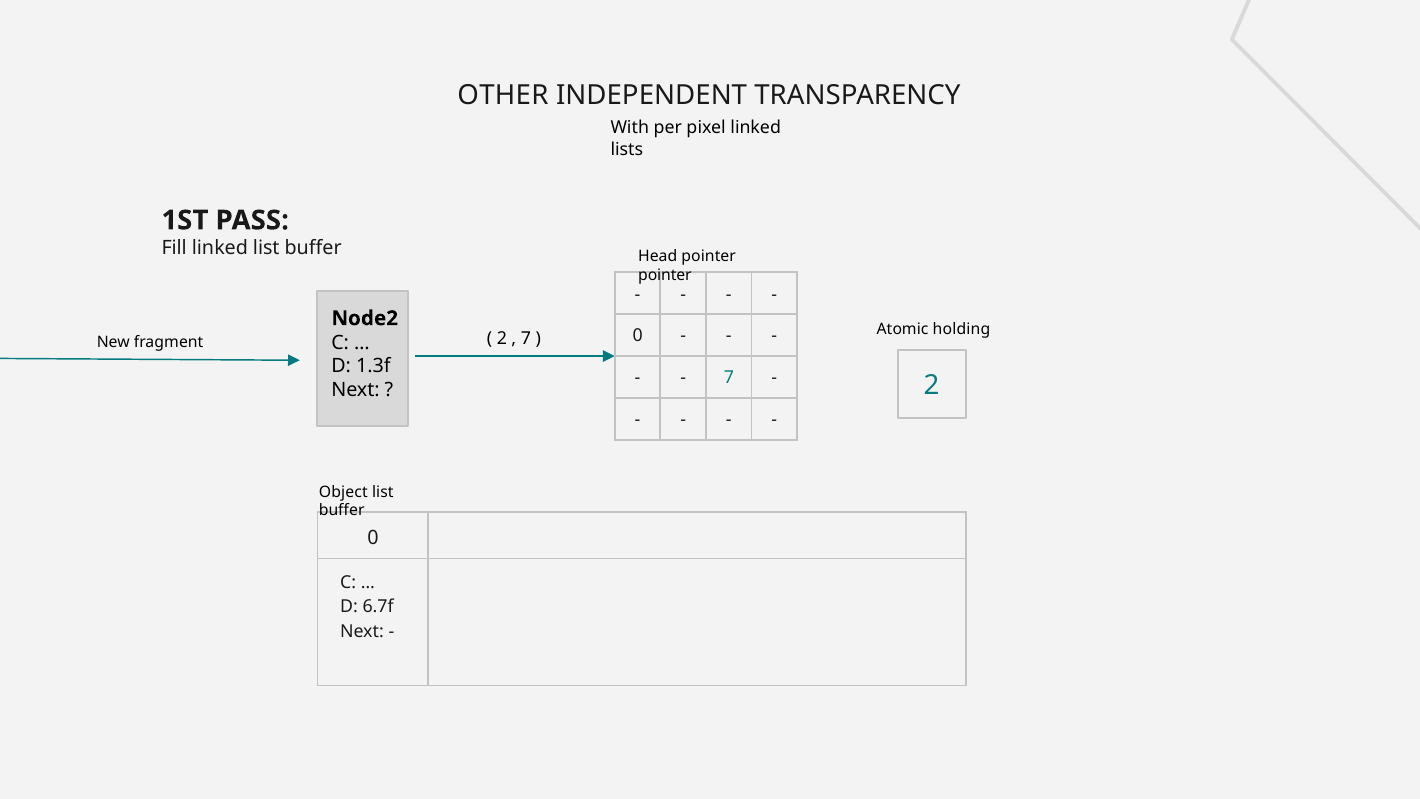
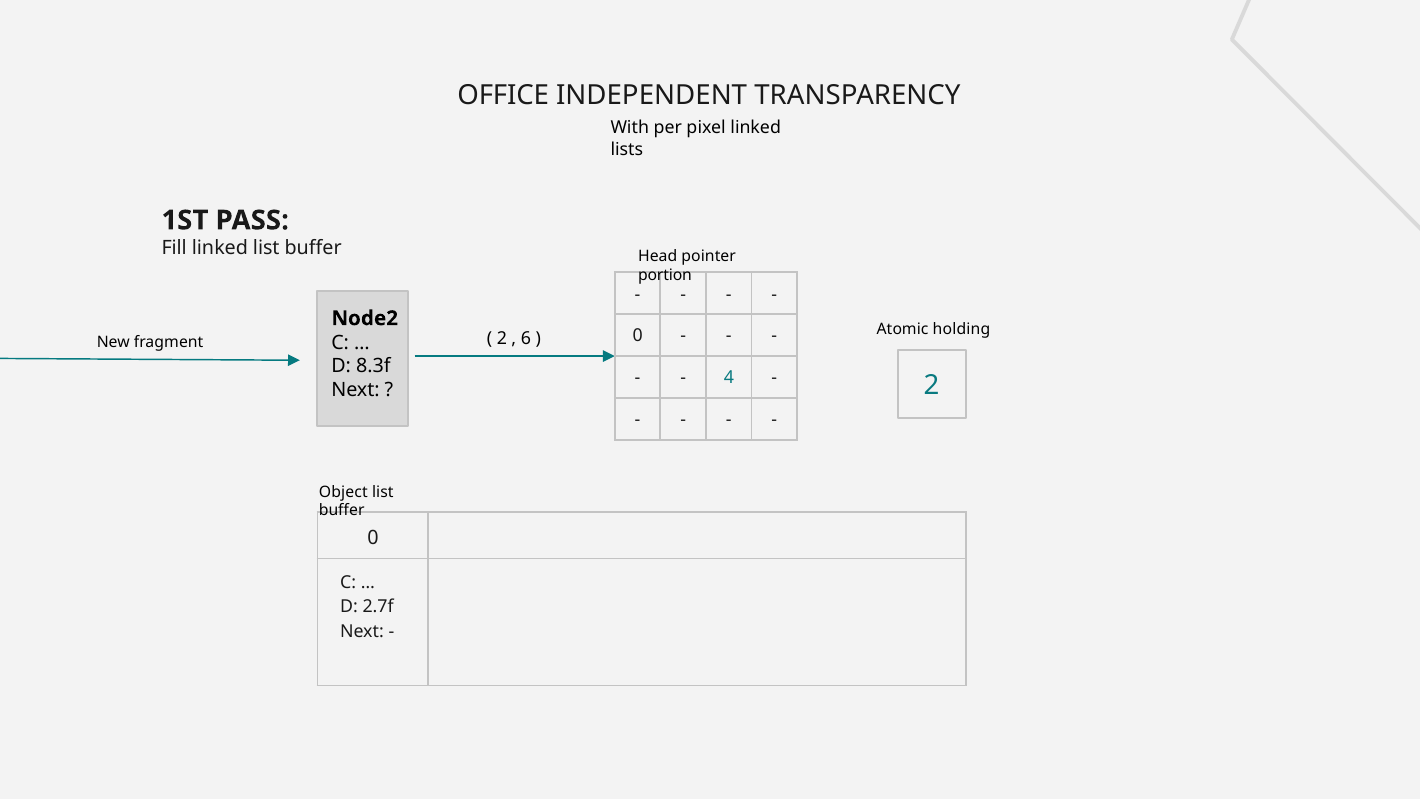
OTHER: OTHER -> OFFICE (503, 96)
pointer: pointer -> portion (665, 275)
7: 7 -> 6 (526, 339)
1.3f: 1.3f -> 8.3f (373, 366)
7: 7 -> 4 (729, 378)
6.7f: 6.7f -> 2.7f (378, 607)
